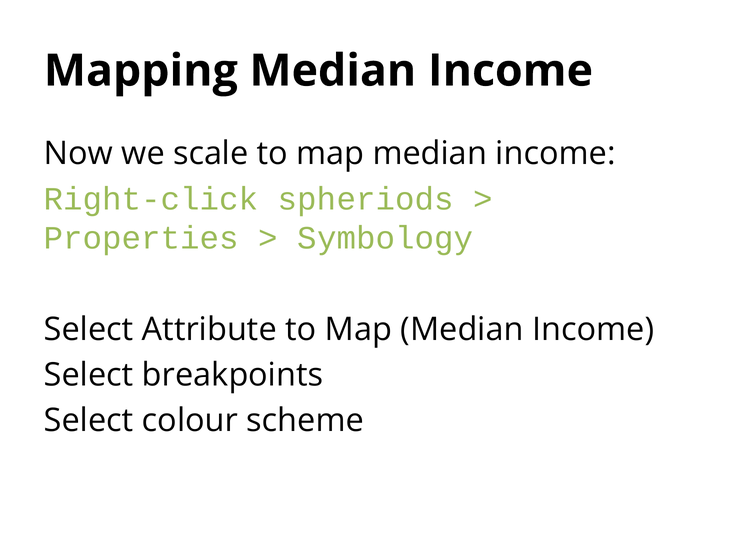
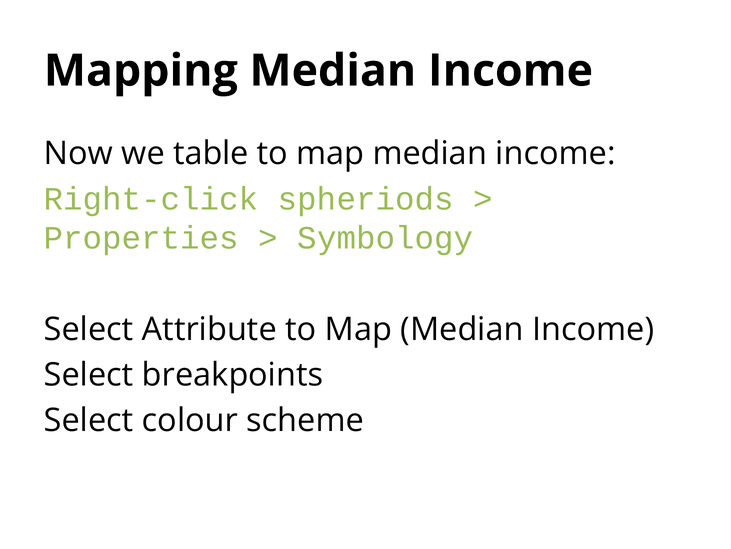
scale: scale -> table (211, 153)
